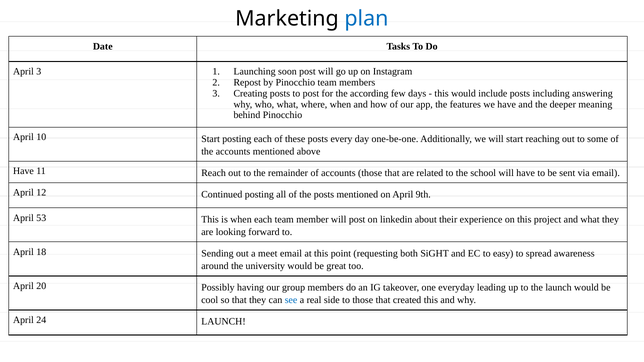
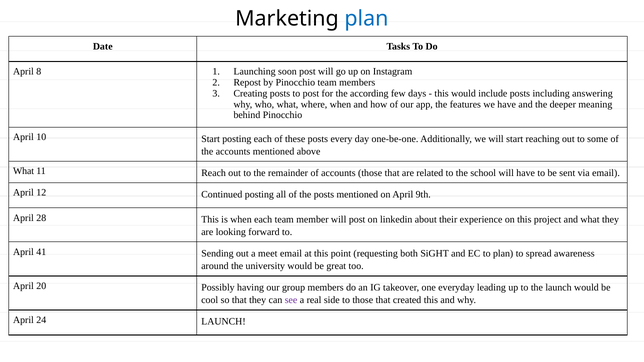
April 3: 3 -> 8 (39, 71)
Have: Have -> What (24, 171)
53: 53 -> 28 (41, 218)
18: 18 -> 41 (41, 252)
to easy: easy -> plan (503, 254)
see colour: blue -> purple (291, 300)
